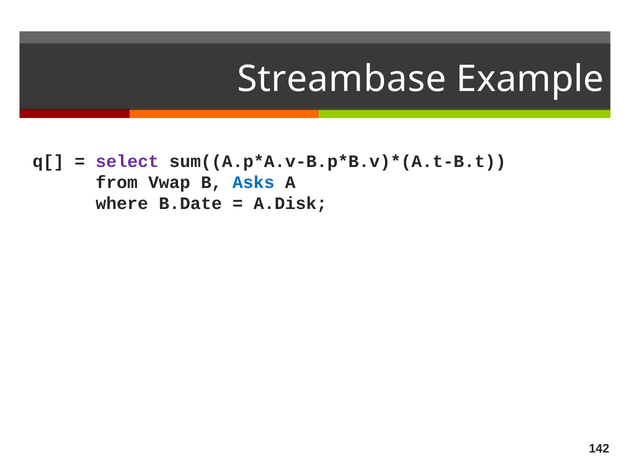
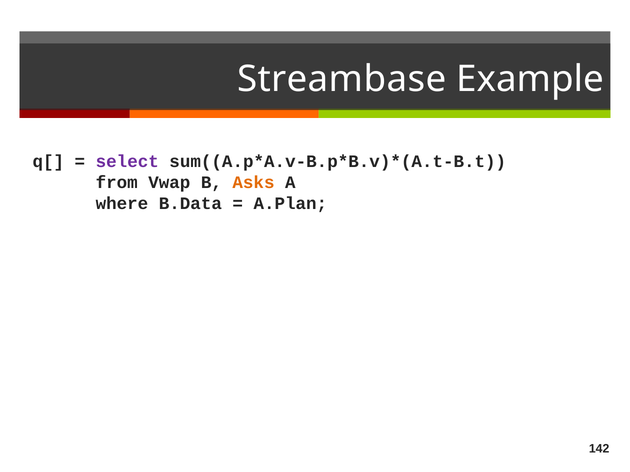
Asks colour: blue -> orange (253, 183)
B.Date: B.Date -> B.Data (190, 204)
A.Disk: A.Disk -> A.Plan (290, 204)
